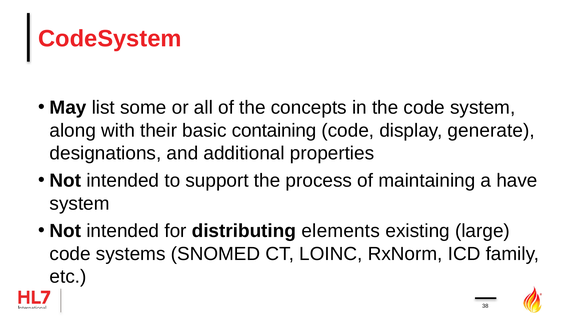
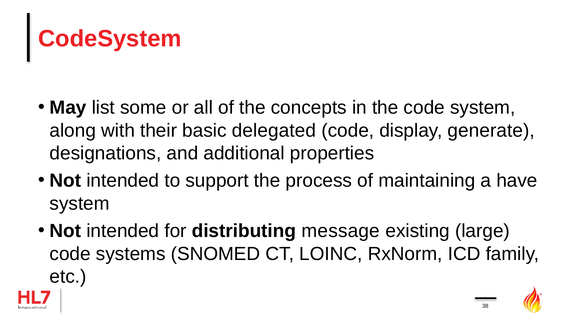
containing: containing -> delegated (274, 131)
elements: elements -> message (341, 231)
